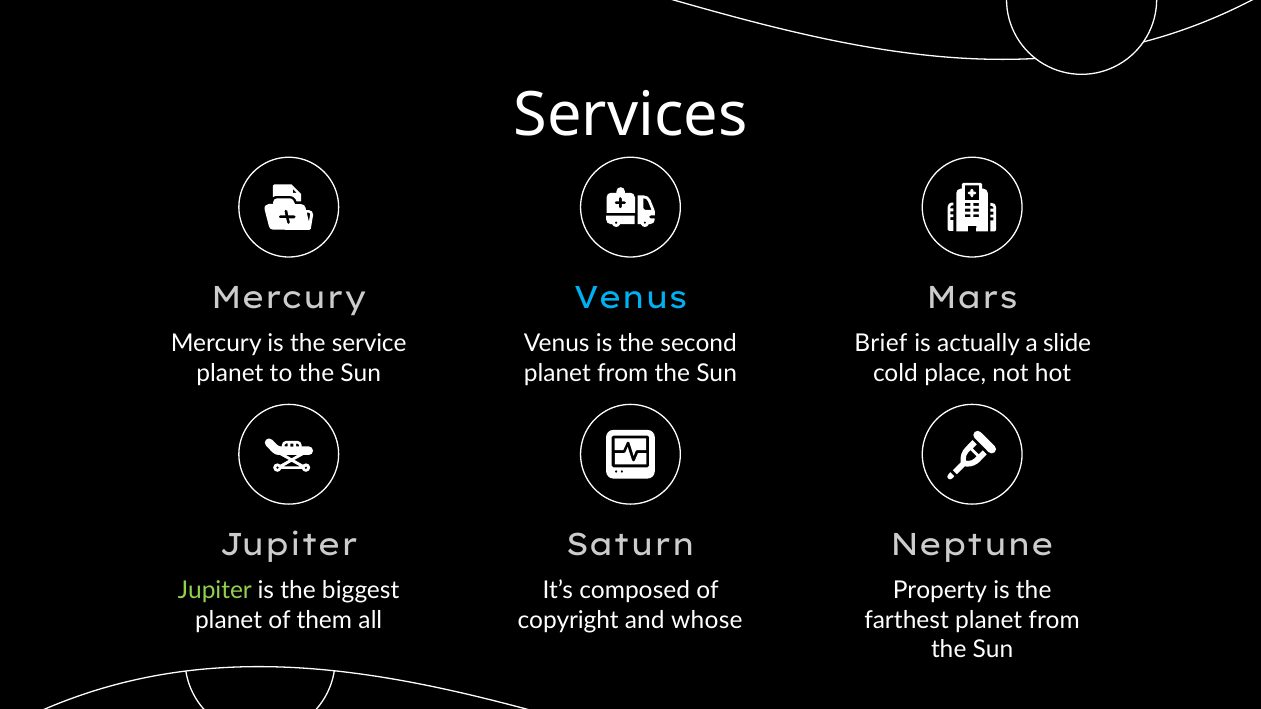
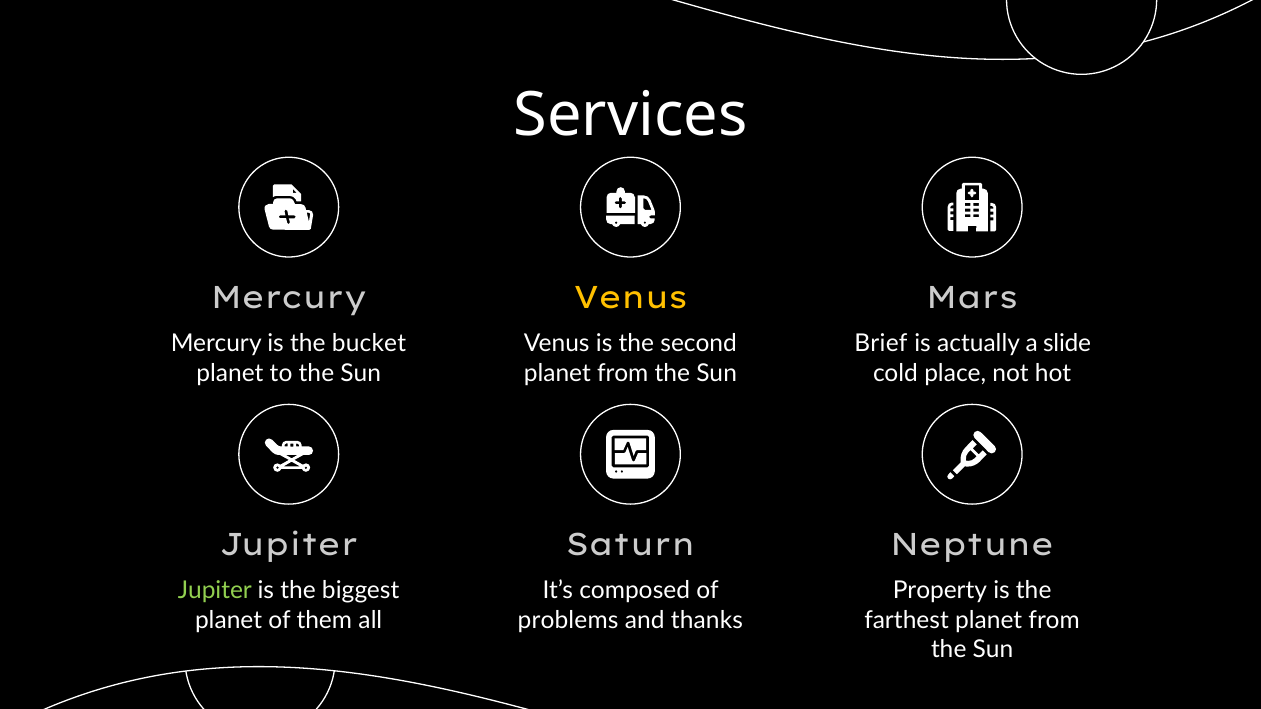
Venus colour: light blue -> yellow (631, 298)
service: service -> bucket (369, 344)
copyright: copyright -> problems (568, 621)
whose: whose -> thanks (707, 621)
